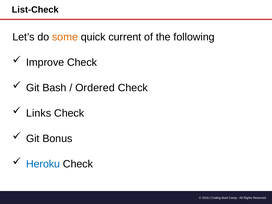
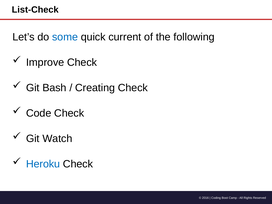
some colour: orange -> blue (65, 37)
Ordered: Ordered -> Creating (95, 88)
Links: Links -> Code (39, 113)
Bonus: Bonus -> Watch (57, 139)
